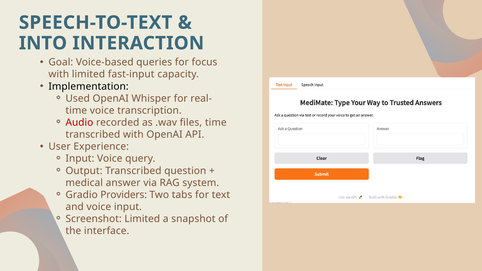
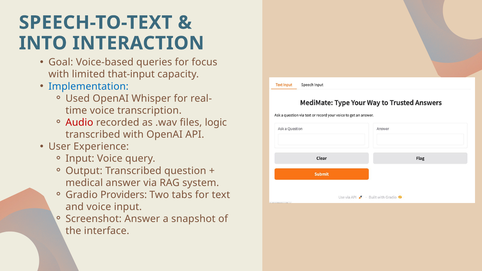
fast-input: fast-input -> that-input (131, 74)
Implementation colour: black -> blue (89, 86)
files time: time -> logic (216, 123)
Screenshot Limited: Limited -> Answer (142, 219)
